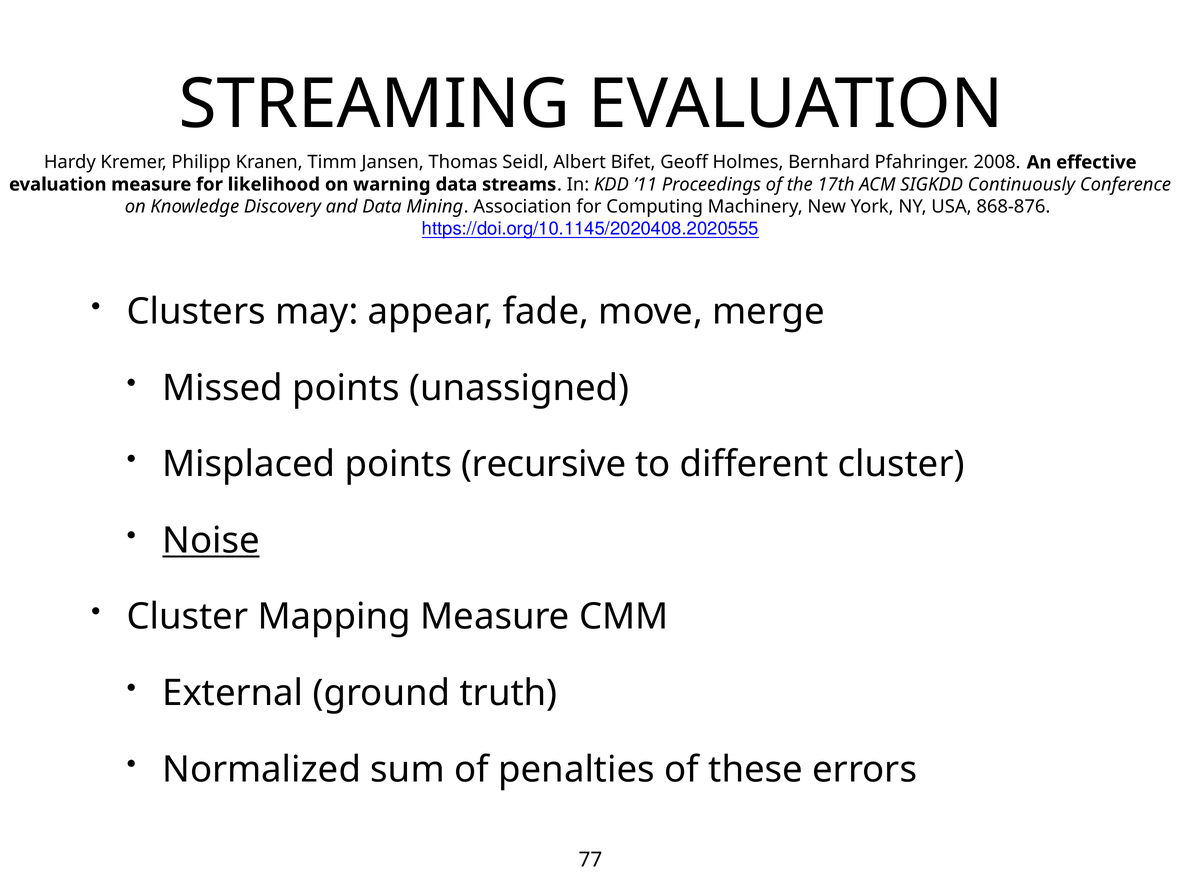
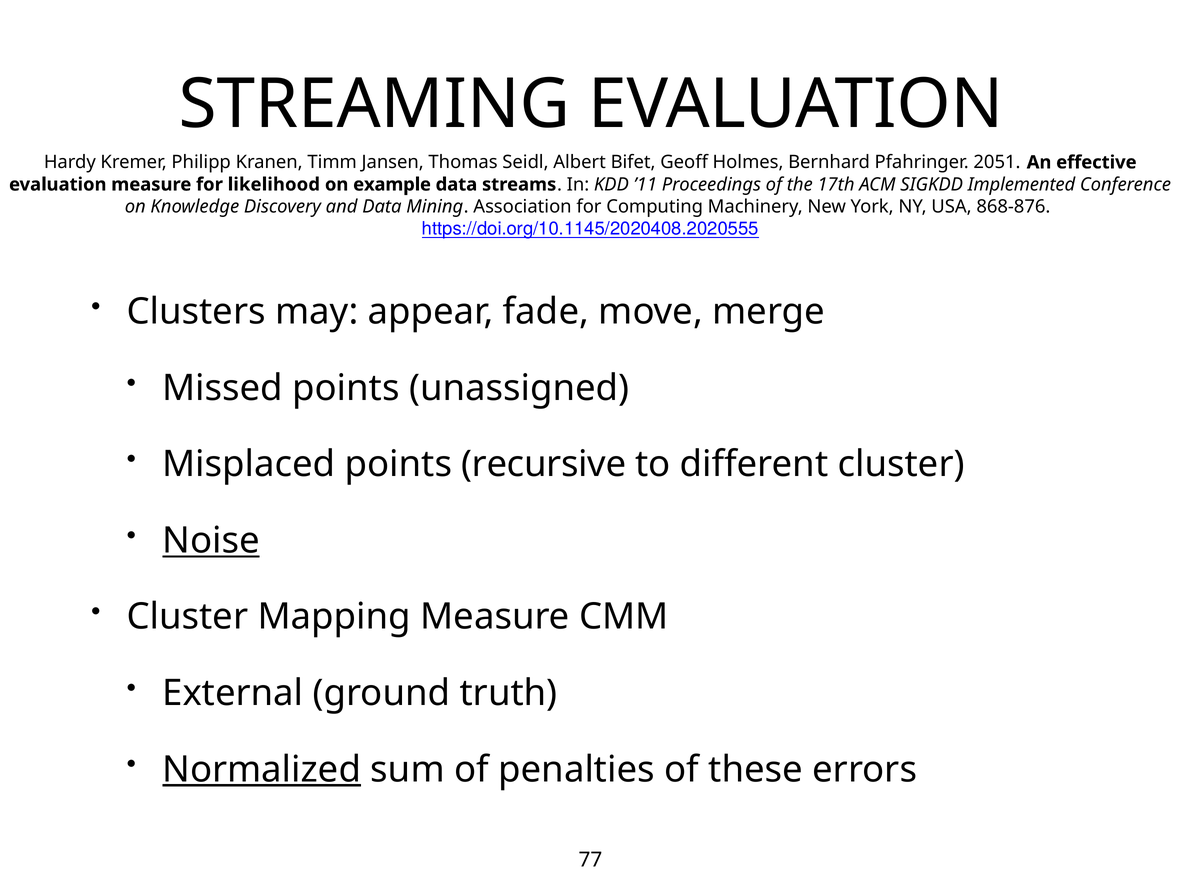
2008: 2008 -> 2051 (997, 162)
warning: warning -> example (392, 184)
Continuously: Continuously -> Implemented (1021, 184)
Normalized underline: none -> present (262, 769)
